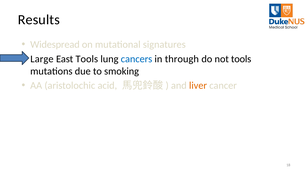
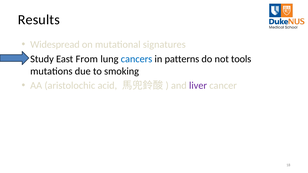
Large: Large -> Study (42, 59)
East Tools: Tools -> From (87, 59)
through: through -> patterns (182, 59)
liver colour: orange -> purple (198, 86)
